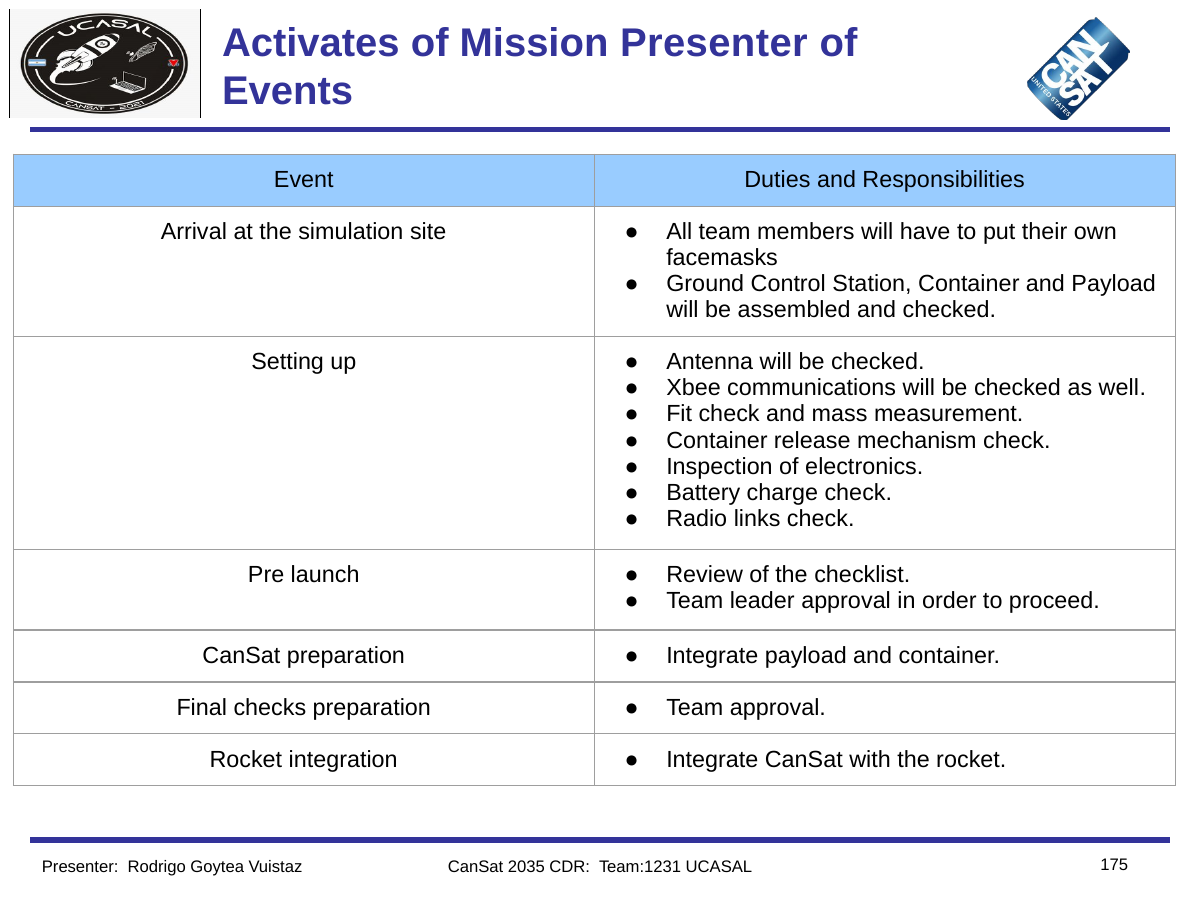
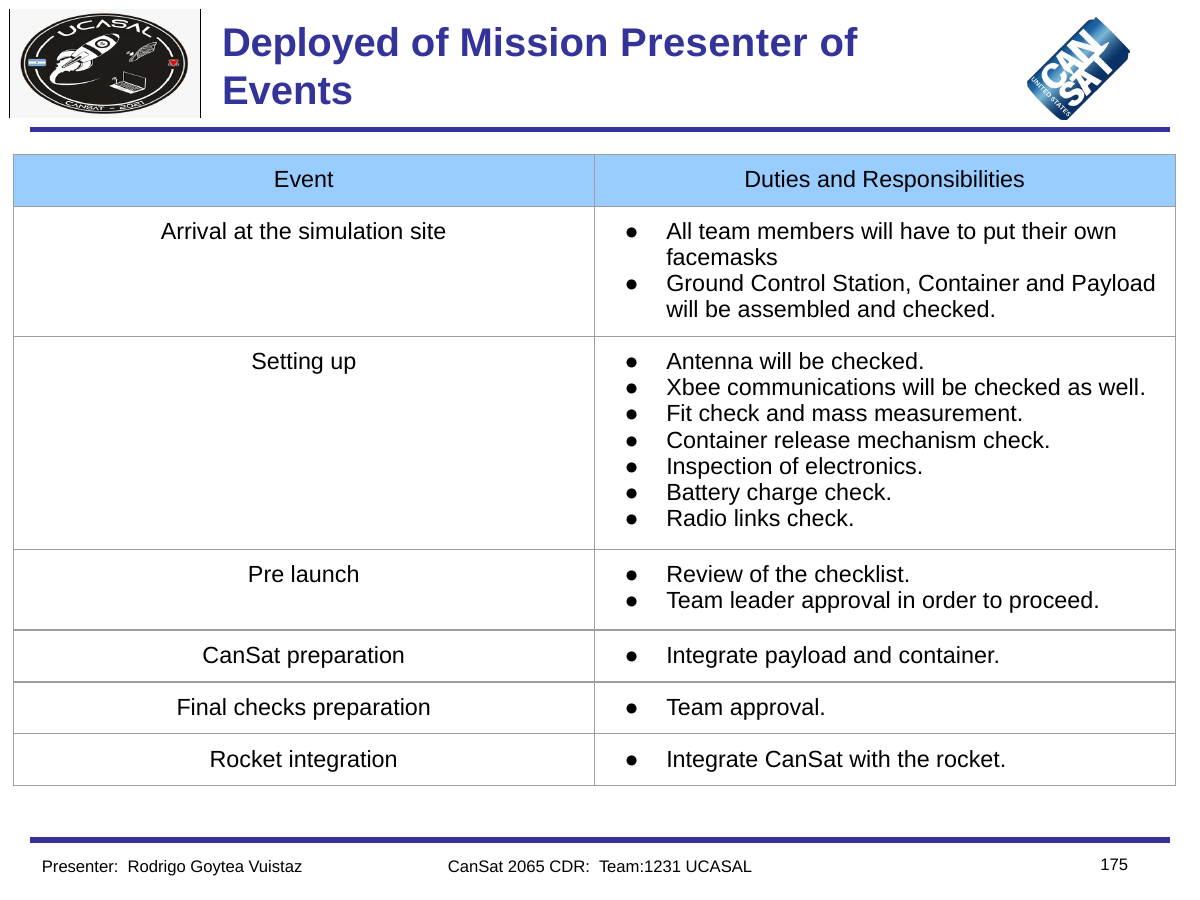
Activates: Activates -> Deployed (311, 44)
2035: 2035 -> 2065 (526, 867)
